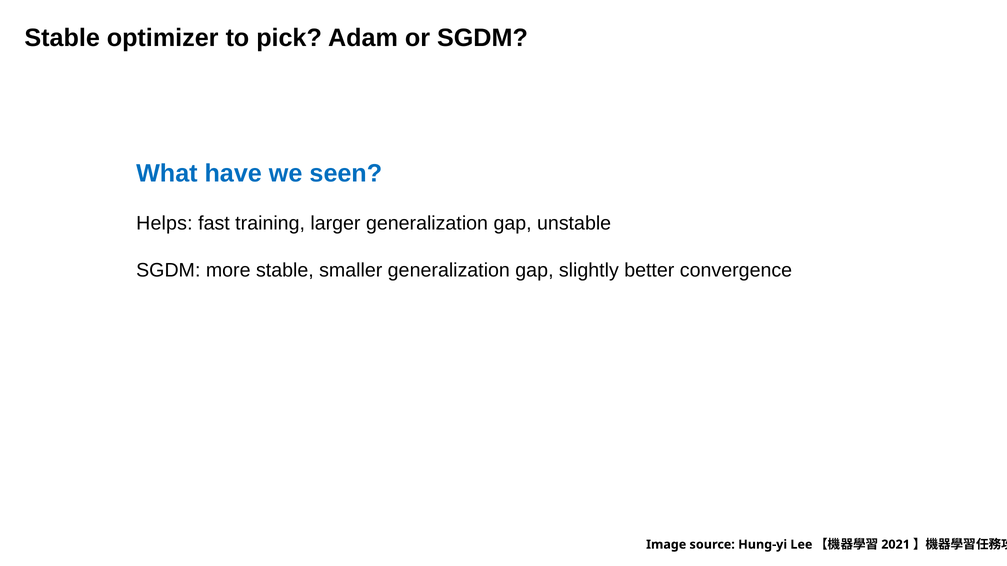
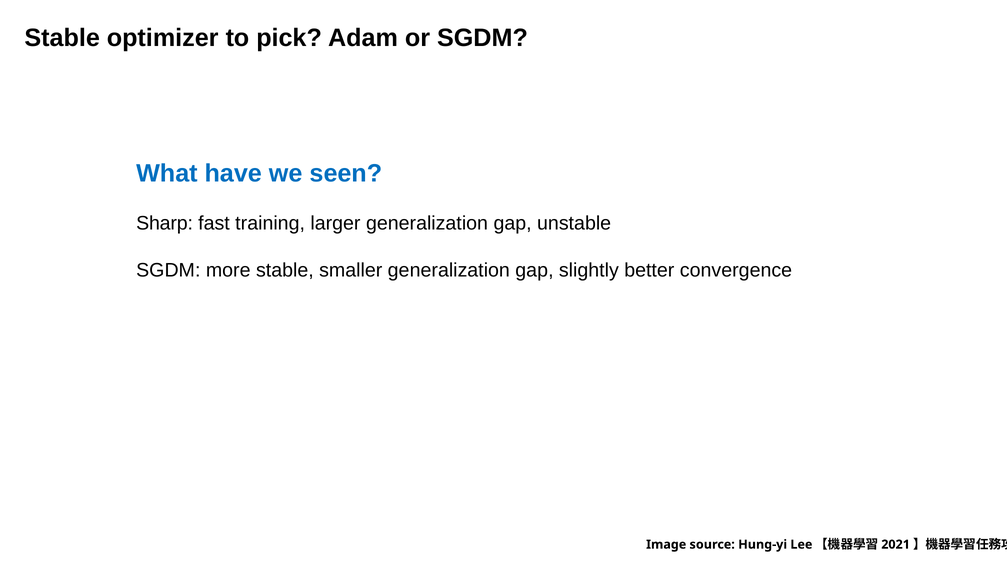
Helps: Helps -> Sharp (165, 224)
